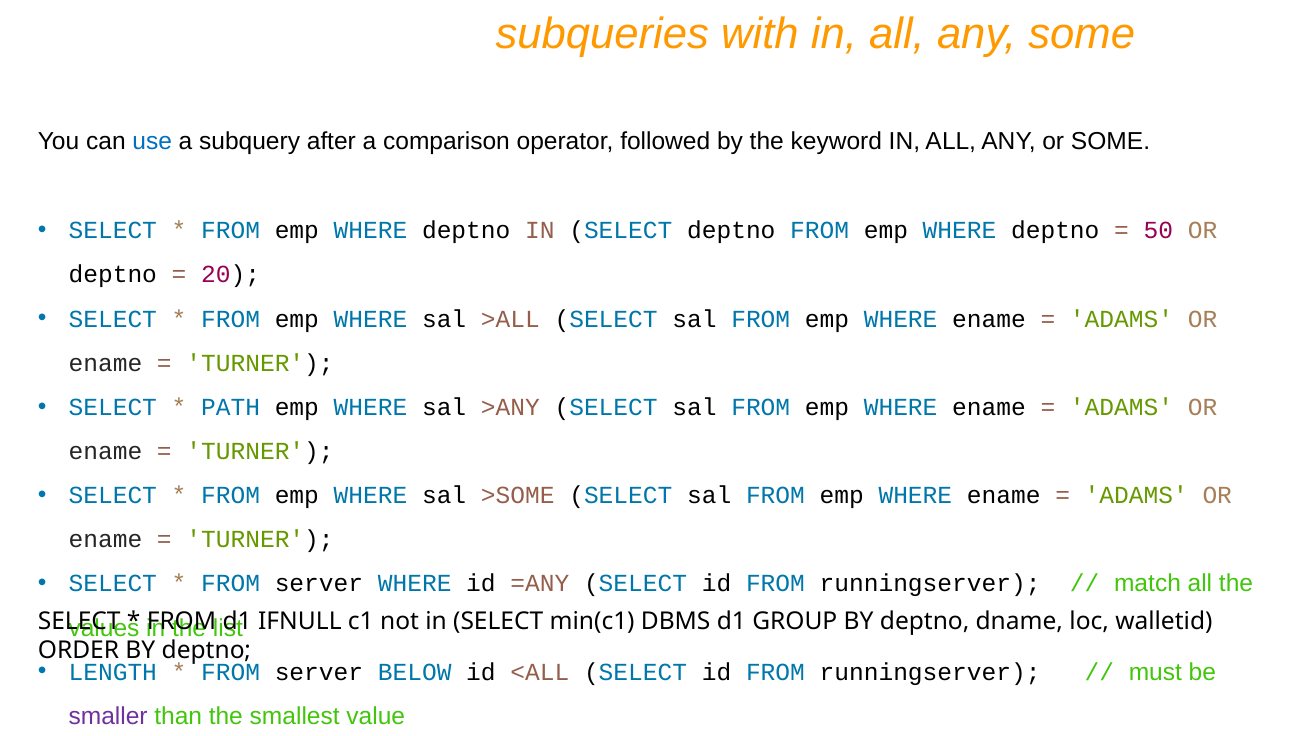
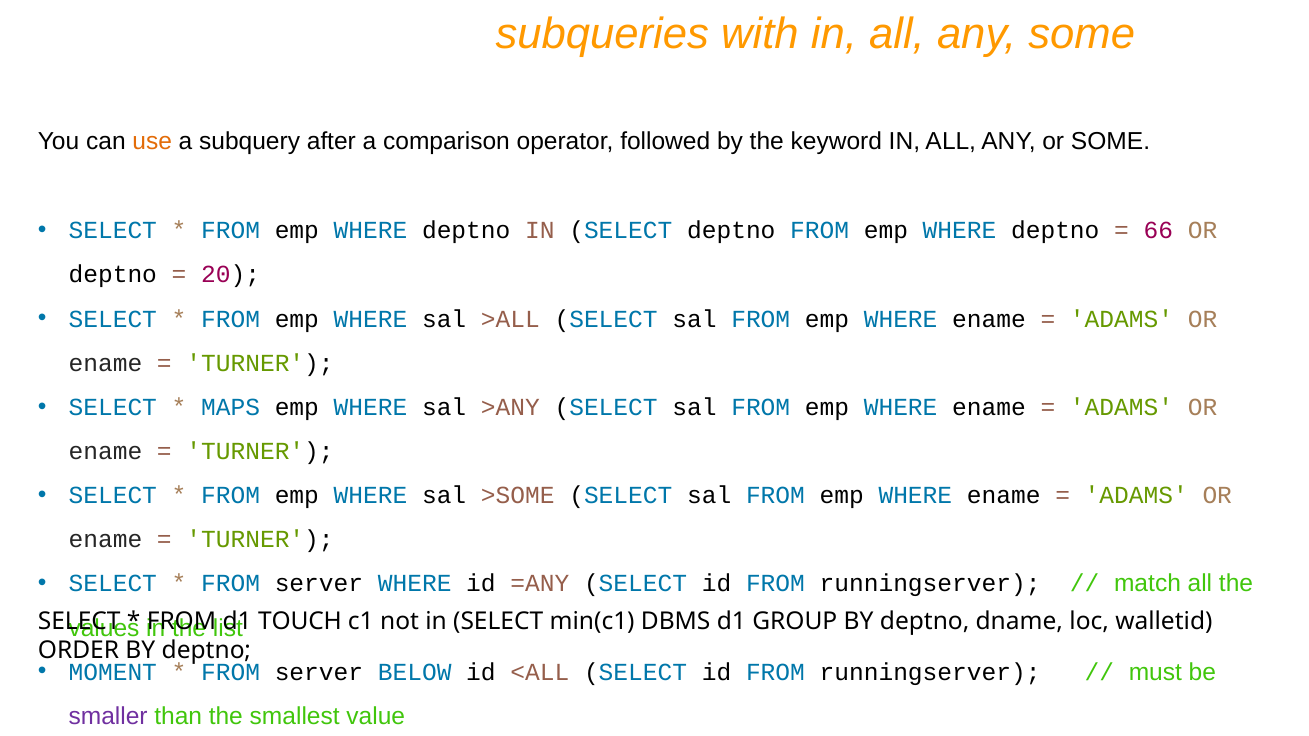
use colour: blue -> orange (152, 141)
50: 50 -> 66 (1158, 231)
PATH: PATH -> MAPS (231, 407)
IFNULL: IFNULL -> TOUCH (300, 622)
LENGTH: LENGTH -> MOMENT (113, 672)
